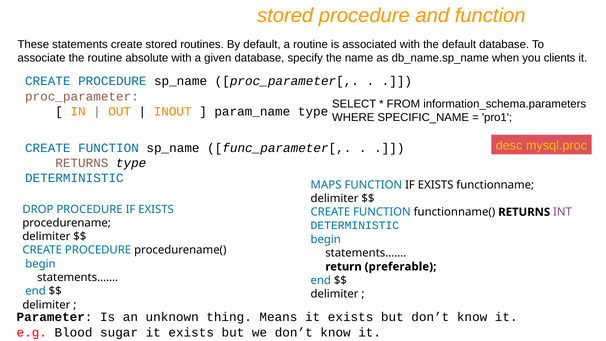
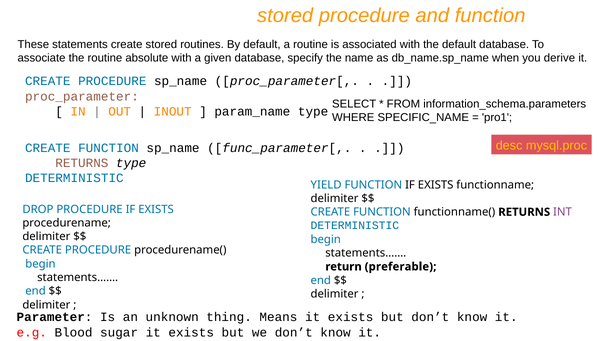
clients: clients -> derive (559, 58)
MAPS: MAPS -> YIELD (326, 185)
